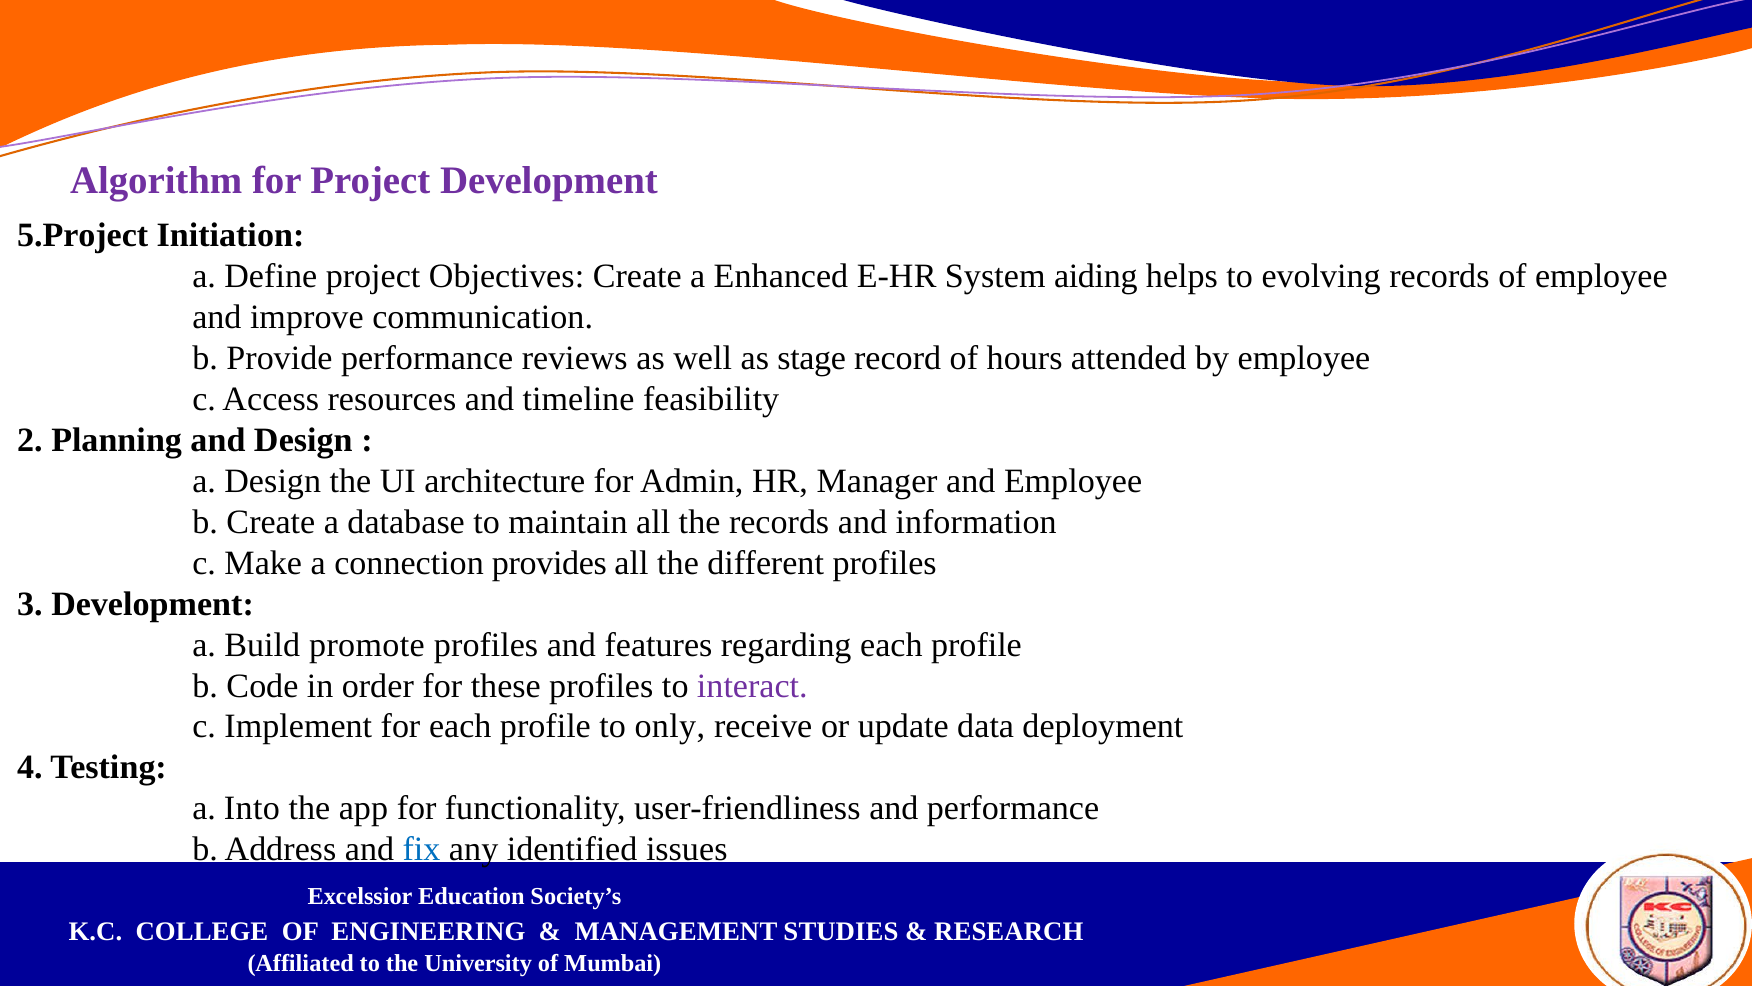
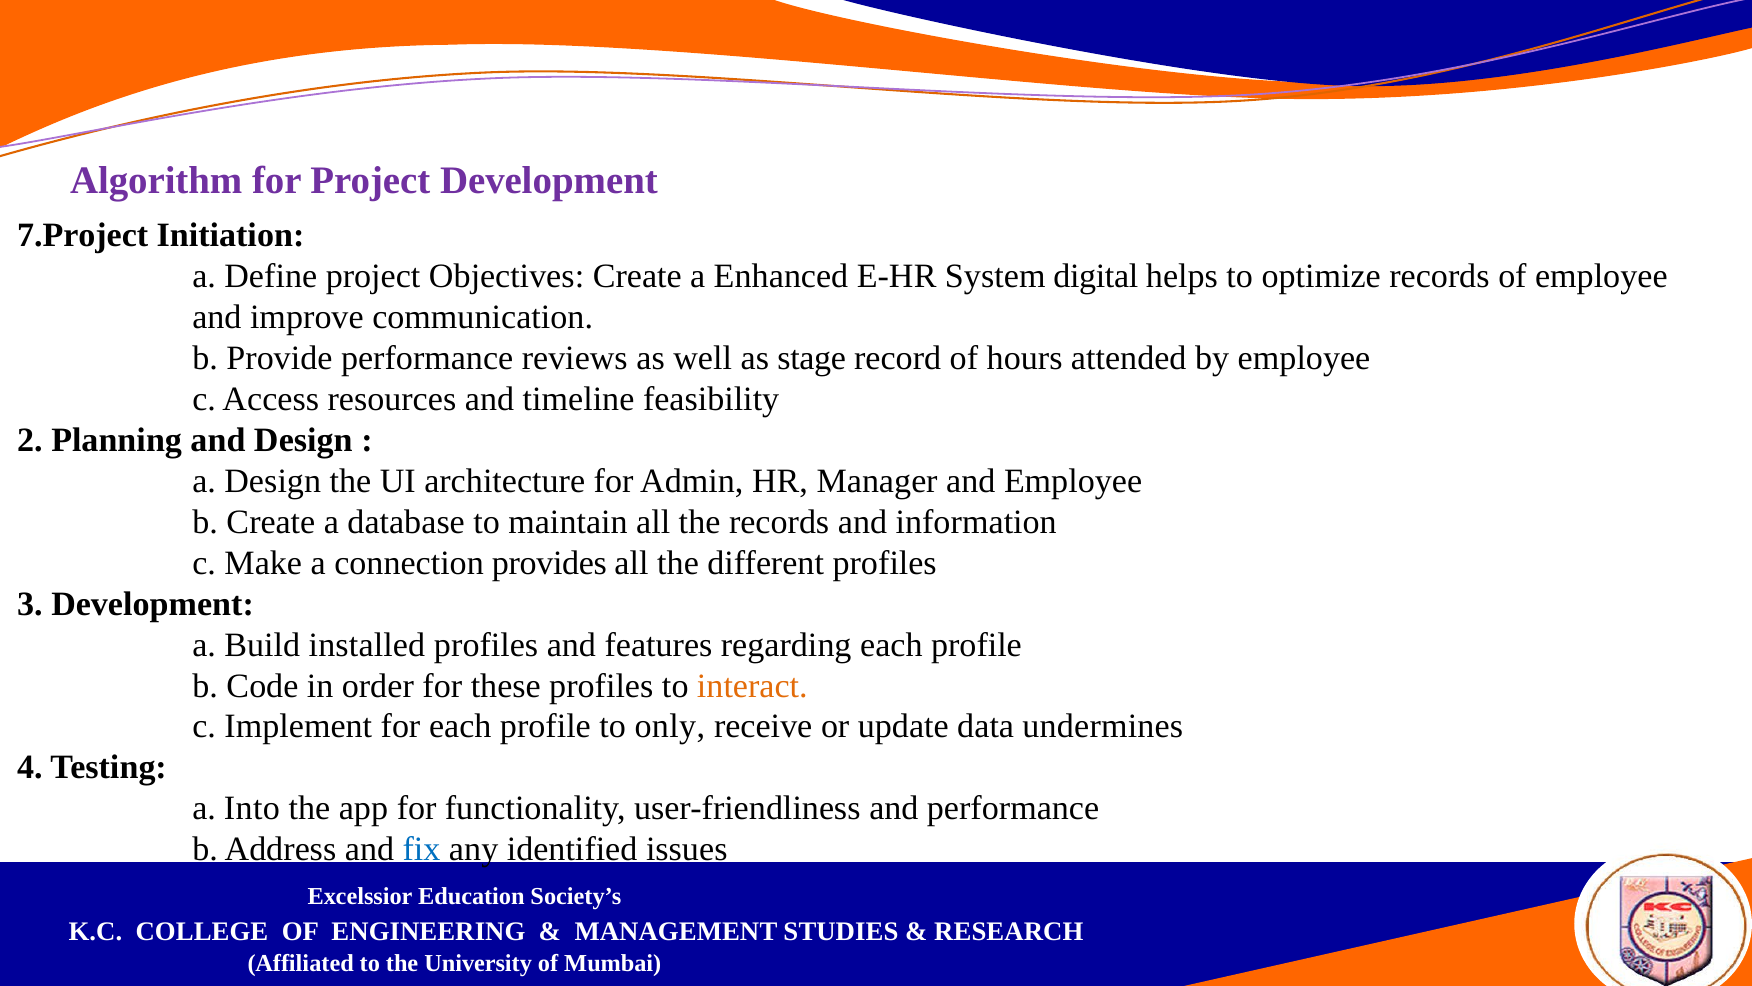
5.Project: 5.Project -> 7.Project (83, 236)
aiding: aiding -> digital (1096, 276)
evolving: evolving -> optimize (1321, 276)
promote: promote -> installed (367, 645)
interact colour: purple -> orange (752, 685)
deployment: deployment -> undermines (1103, 726)
